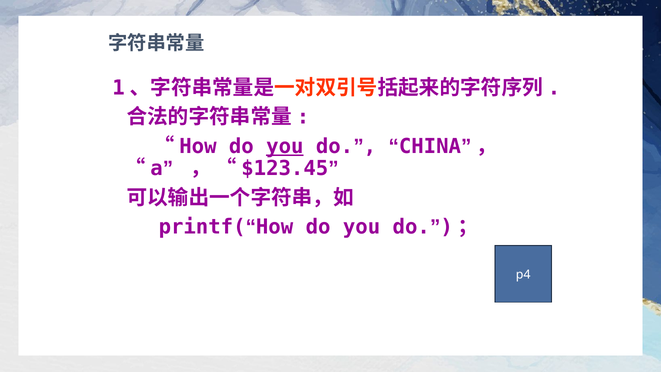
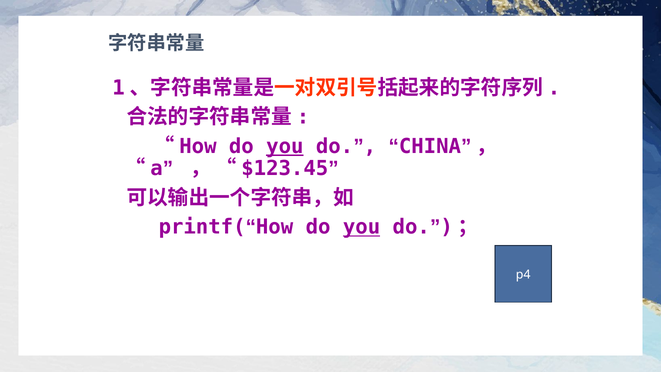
you underline: none -> present (362, 227)
